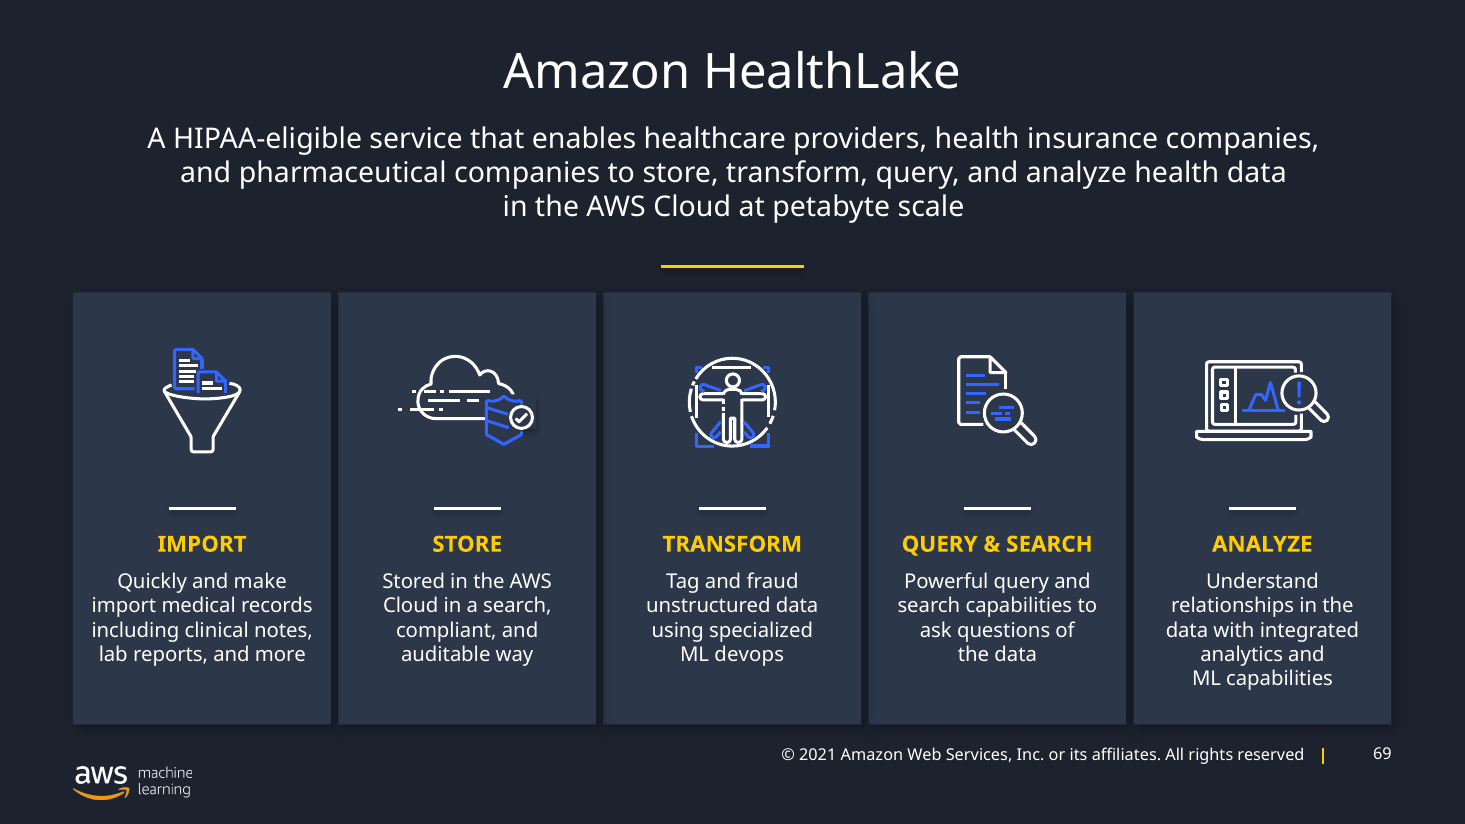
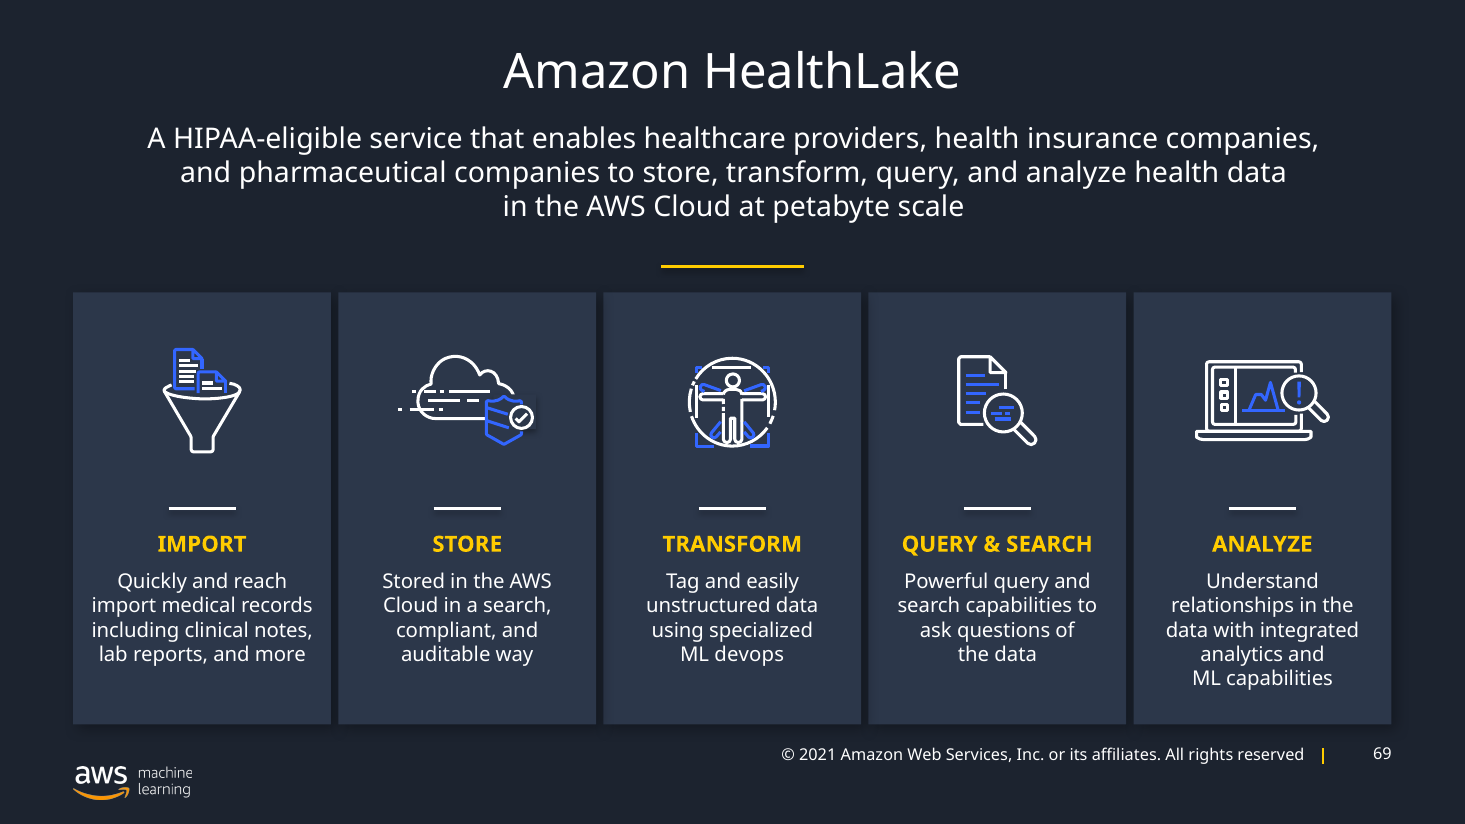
make: make -> reach (260, 582)
fraud: fraud -> easily (773, 582)
